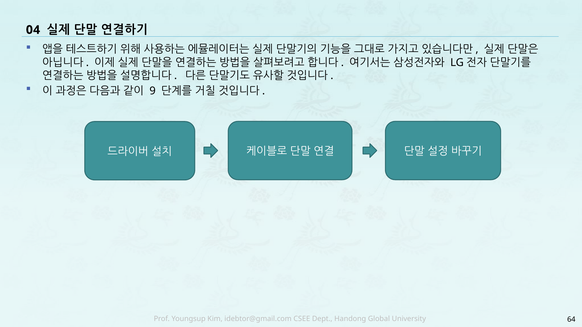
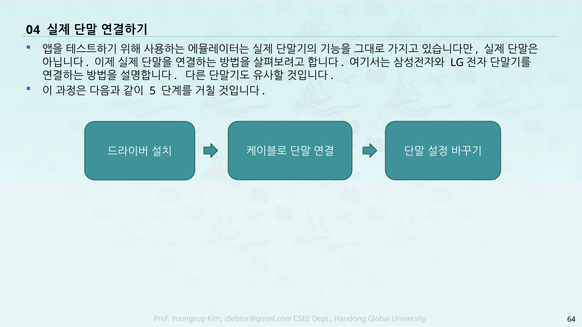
9: 9 -> 5 (153, 91)
